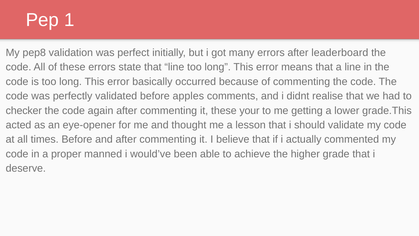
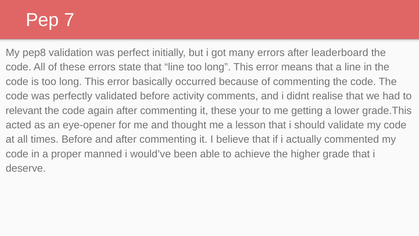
1: 1 -> 7 (69, 20)
apples: apples -> activity (188, 96)
checker: checker -> relevant (24, 110)
